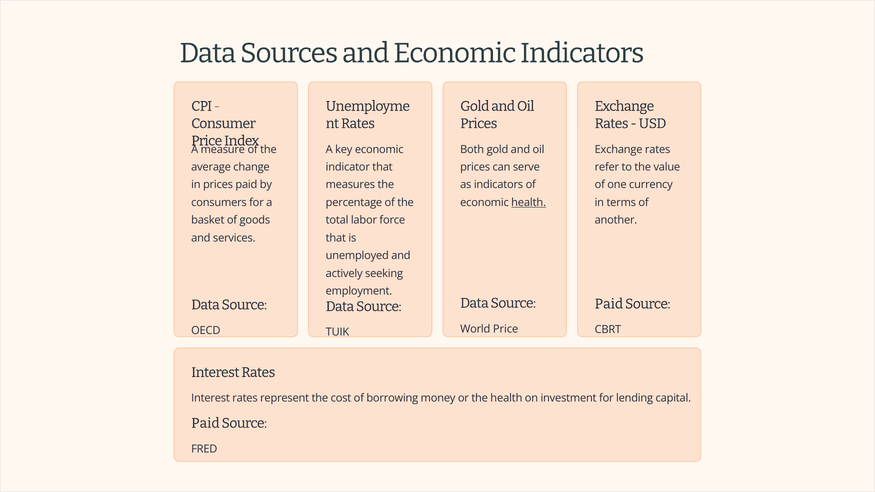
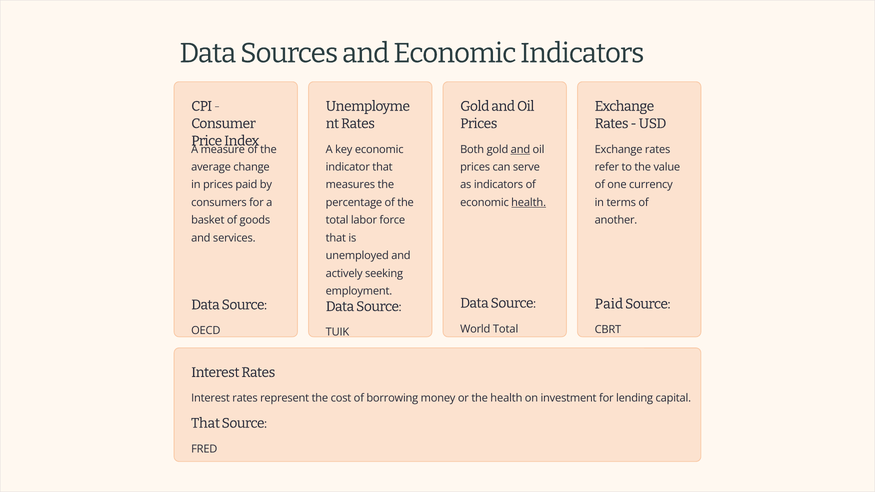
and underline: none -> present (520, 149)
World Price: Price -> Total (506, 329)
Paid: Paid -> That (206, 423)
